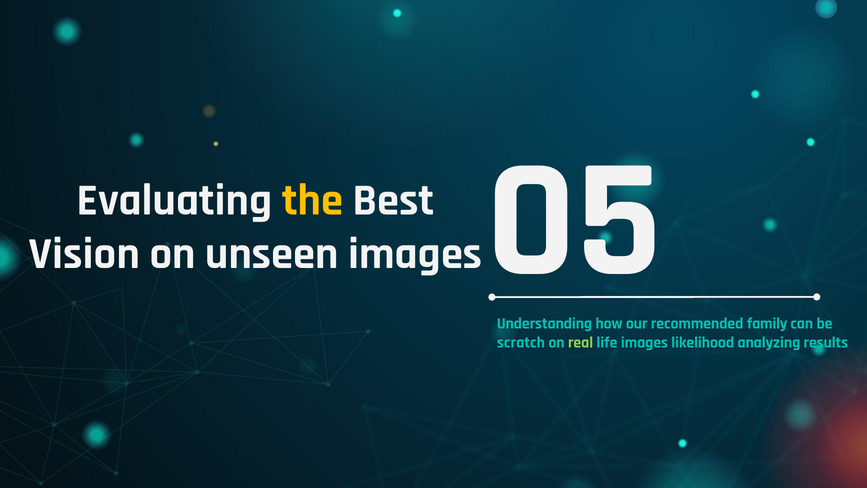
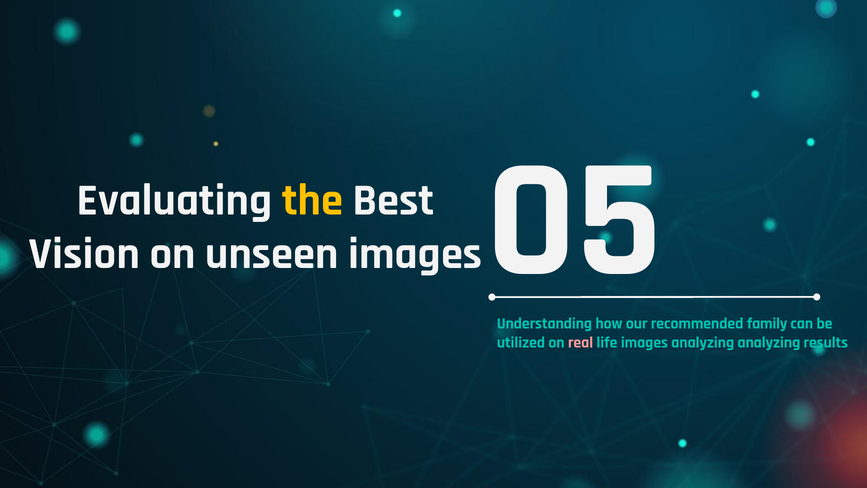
scratch: scratch -> utilized (521, 342)
real colour: light green -> pink (581, 342)
images likelihood: likelihood -> analyzing (703, 342)
